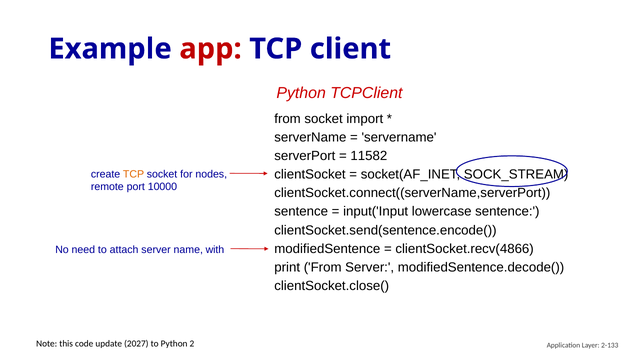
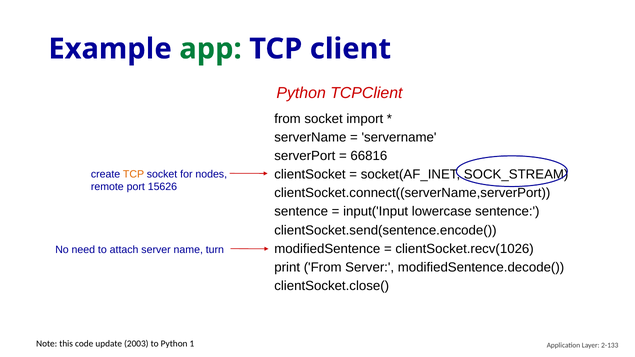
app colour: red -> green (211, 49)
11582: 11582 -> 66816 (369, 156)
10000: 10000 -> 15626 (162, 187)
clientSocket.recv(4866: clientSocket.recv(4866 -> clientSocket.recv(1026 (465, 249)
with: with -> turn (215, 250)
2027: 2027 -> 2003 (136, 344)
2: 2 -> 1 (192, 344)
